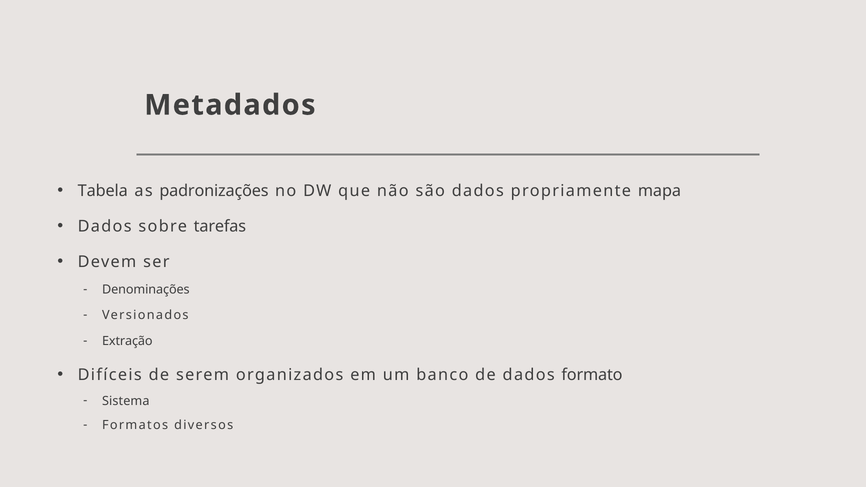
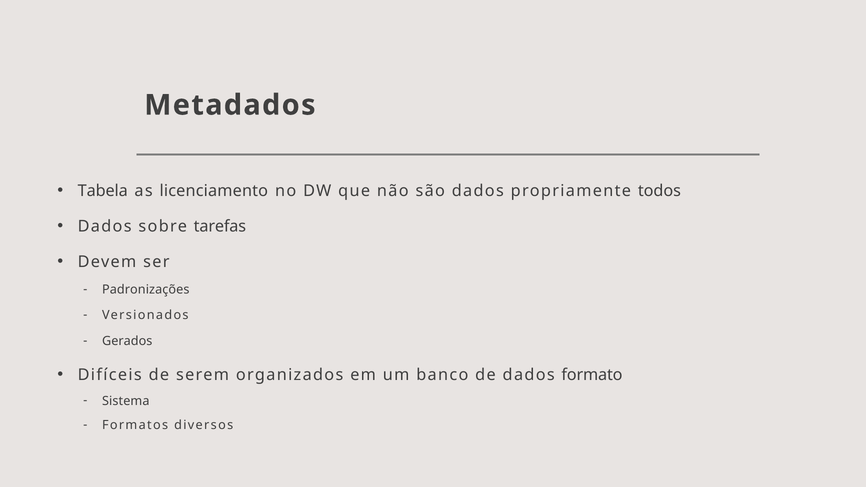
padronizações: padronizações -> licenciamento (214, 191)
mapa: mapa -> todos (659, 191)
Denominações: Denominações -> Padronizações (146, 290)
Extração: Extração -> Gerados (127, 341)
